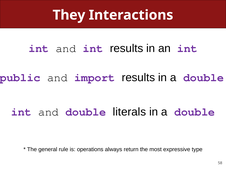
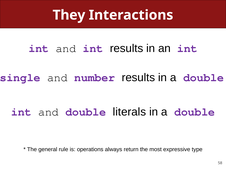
public: public -> single (20, 78)
import: import -> number (95, 78)
